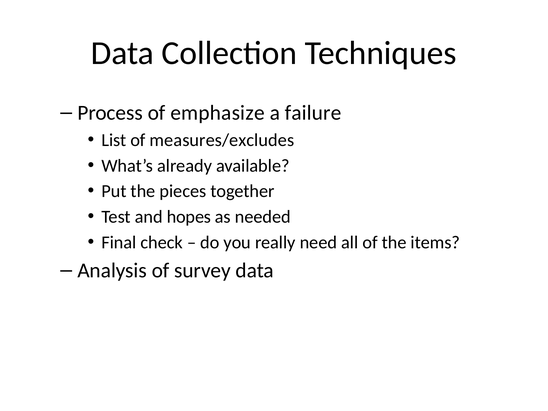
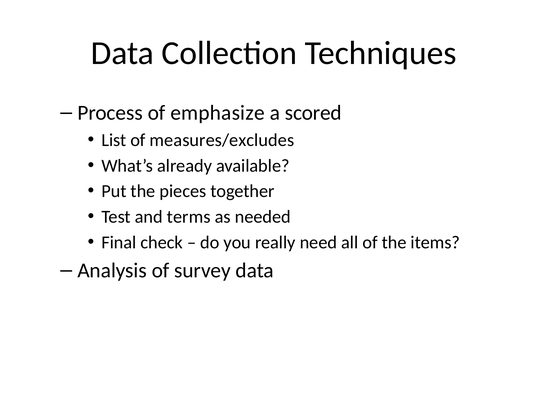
failure: failure -> scored (313, 113)
hopes: hopes -> terms (189, 217)
